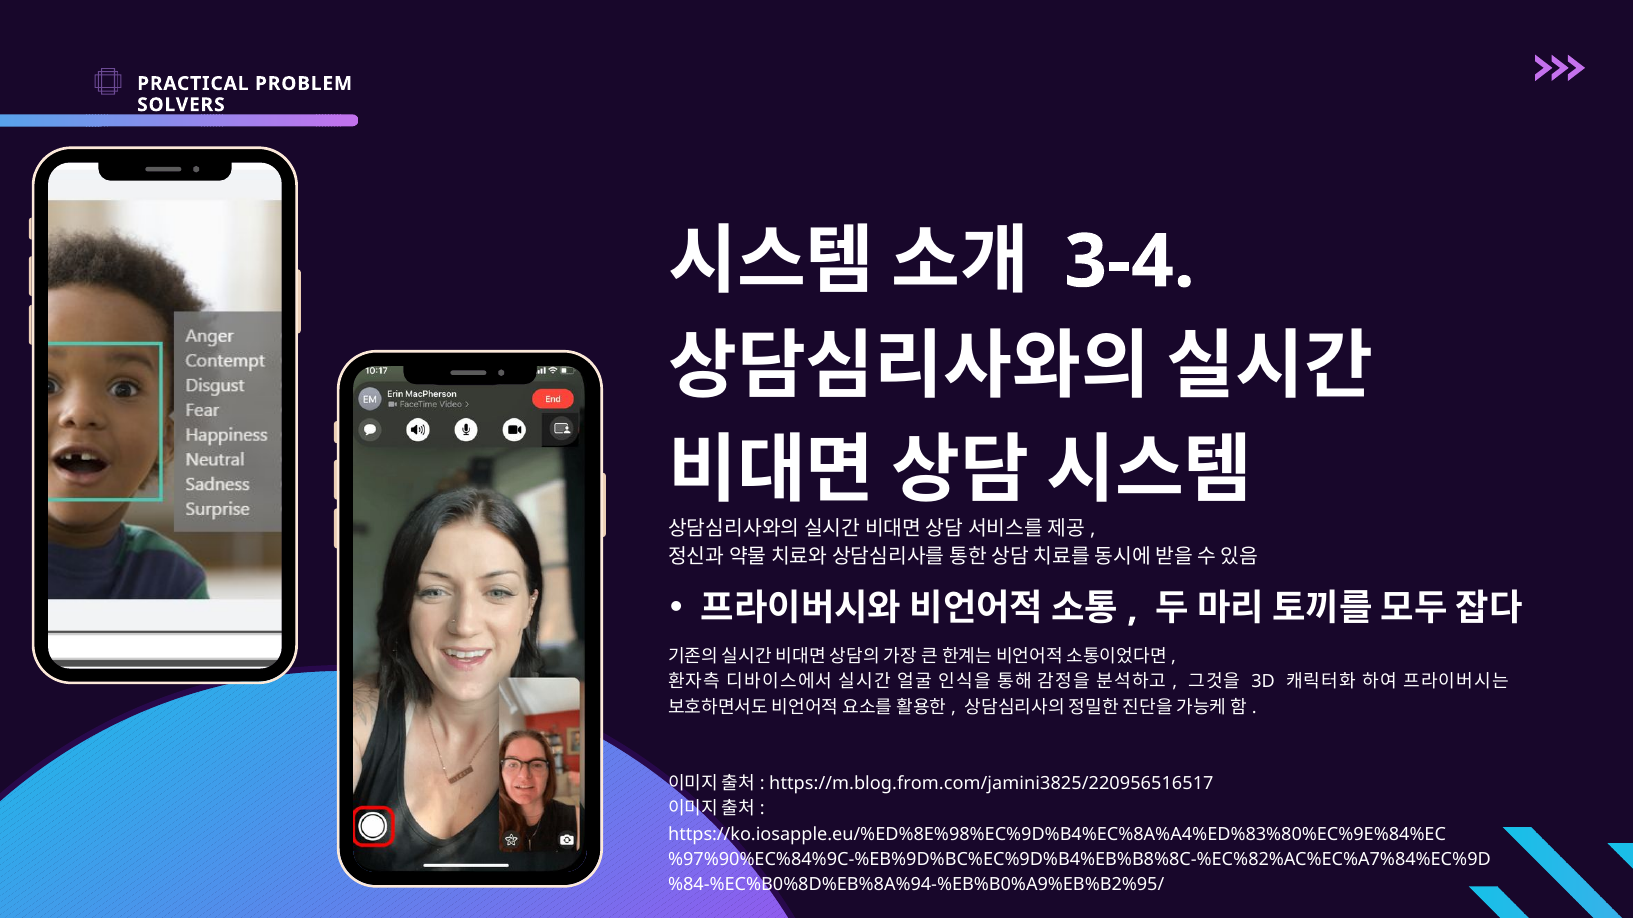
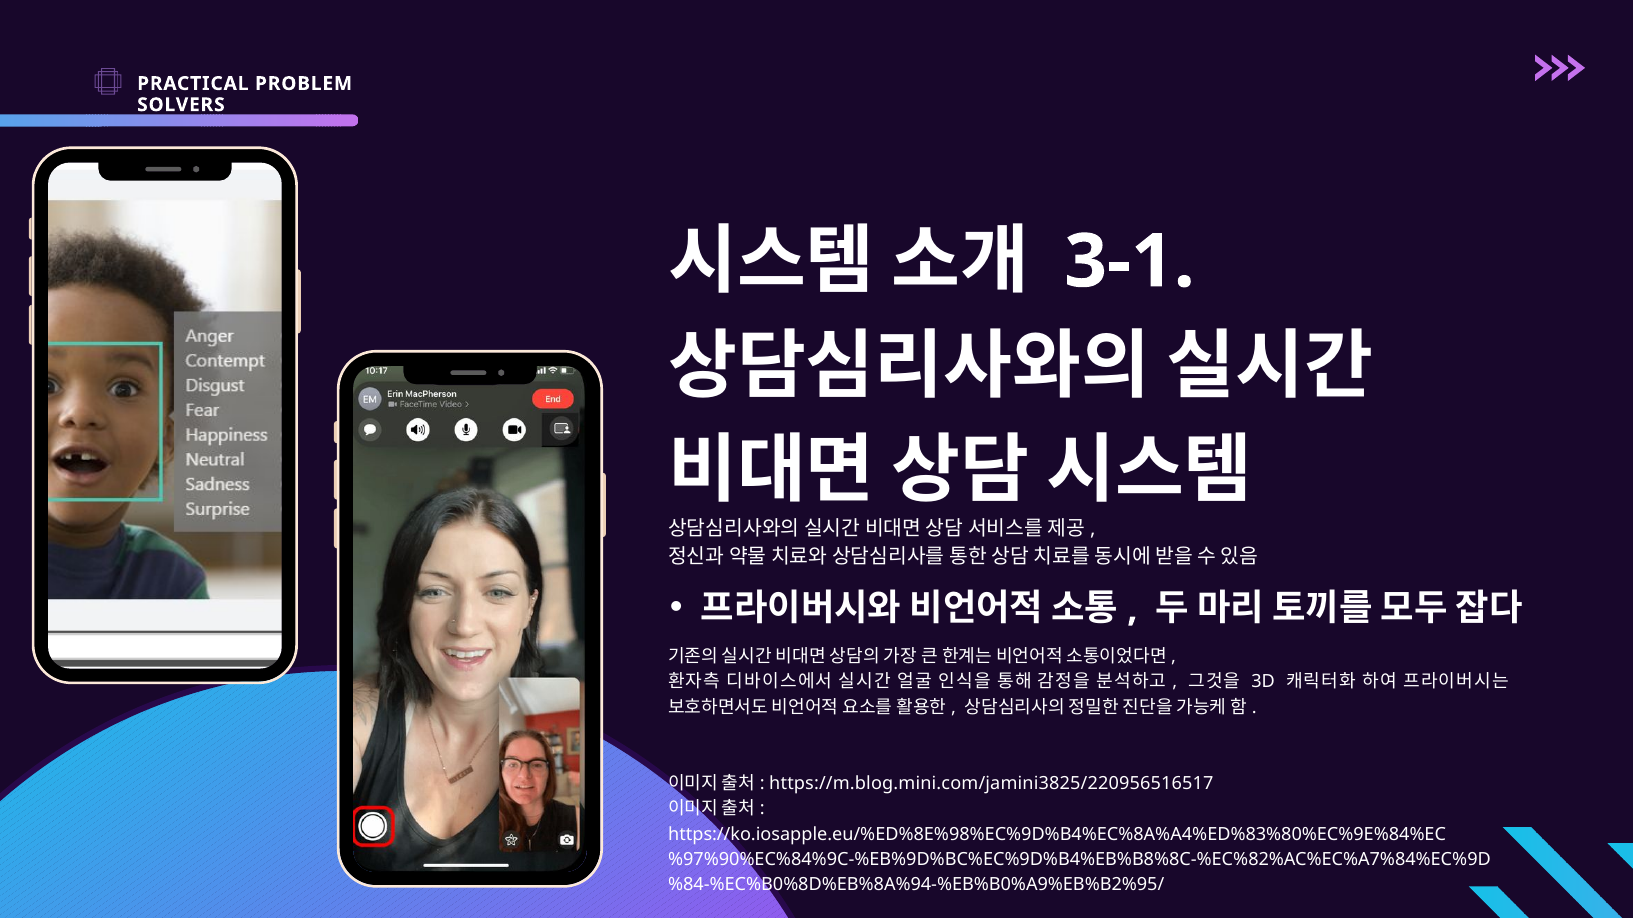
3-4: 3-4 -> 3-1 (1130, 262)
https://m.blog.from.com/jamini3825/220956516517: https://m.blog.from.com/jamini3825/220956516517 -> https://m.blog.mini.com/jamini3825/220956516517 (991, 784)
